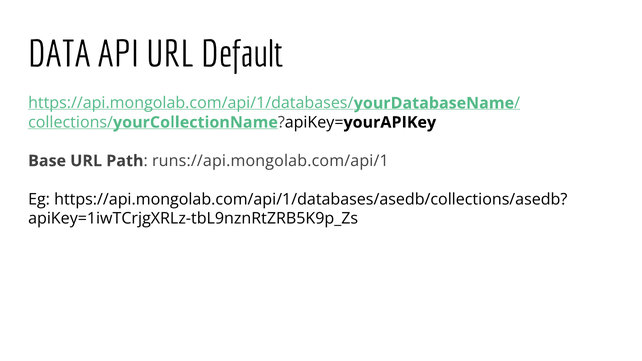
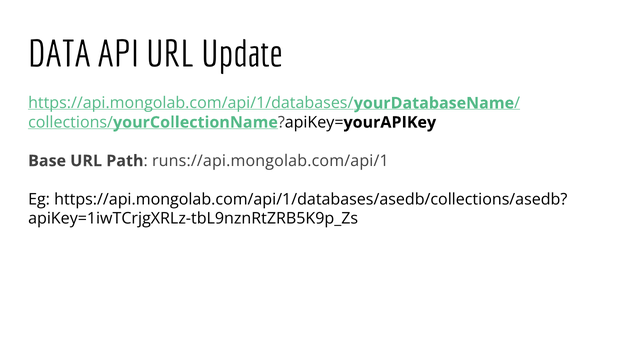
Default: Default -> Update (242, 54)
